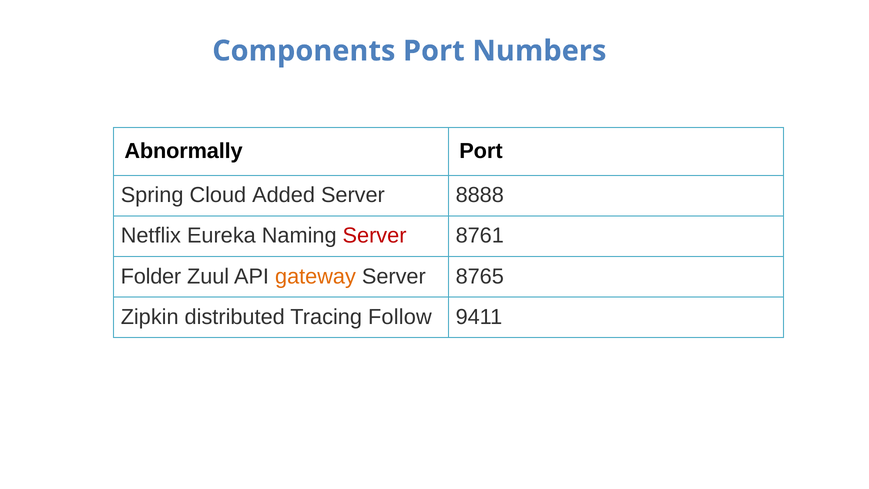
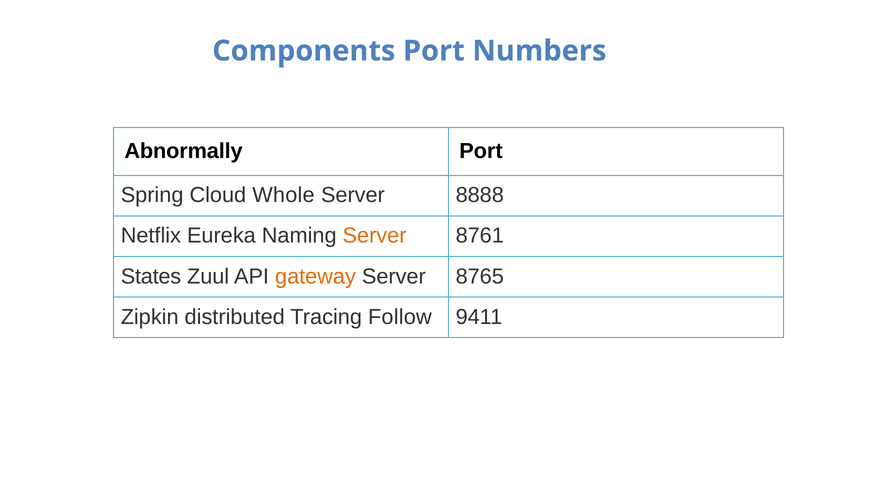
Added: Added -> Whole (283, 195)
Server colour: red -> orange (375, 236)
Folder: Folder -> States (151, 276)
